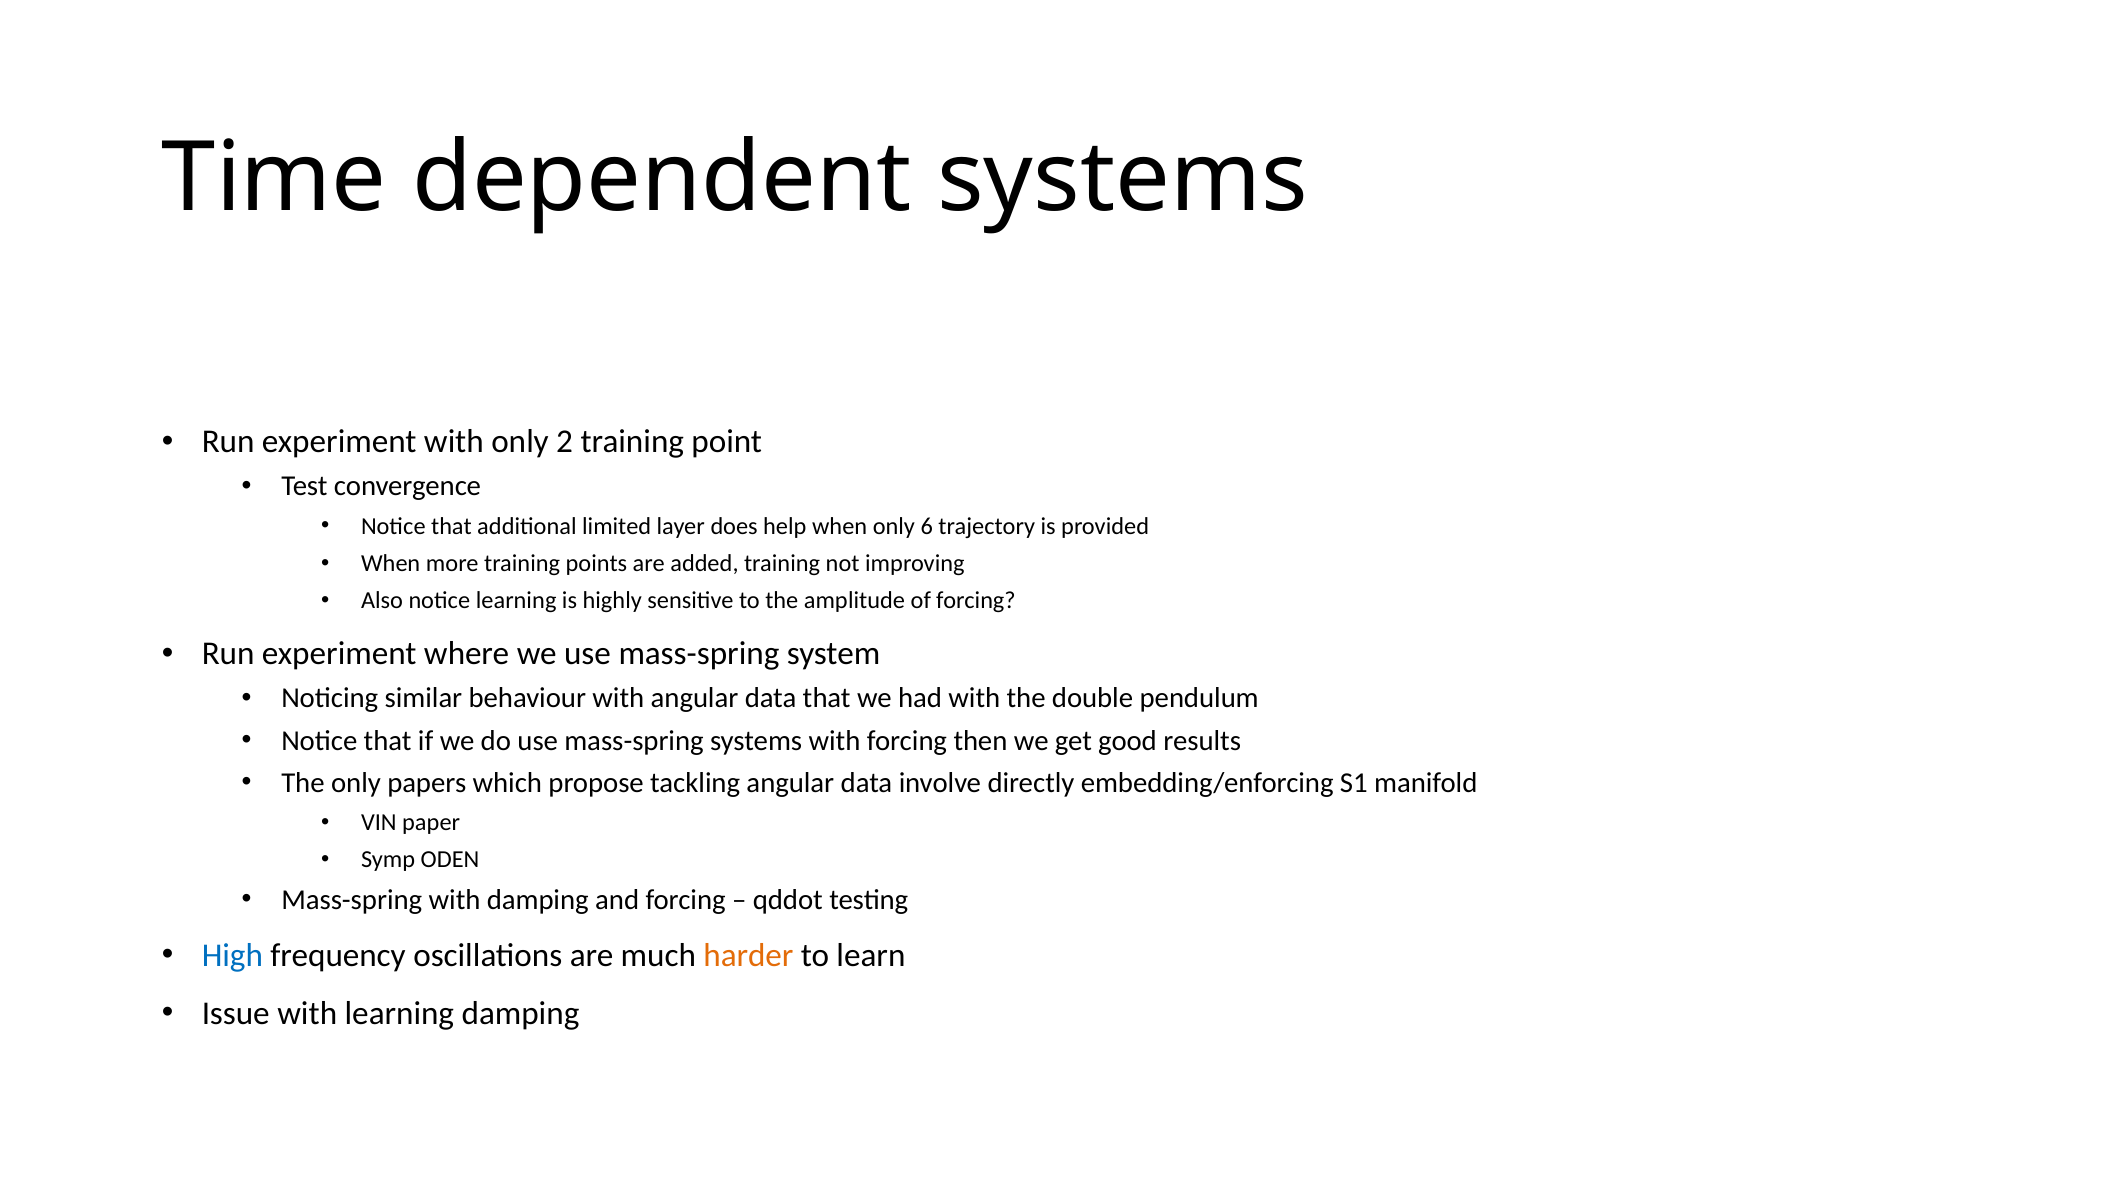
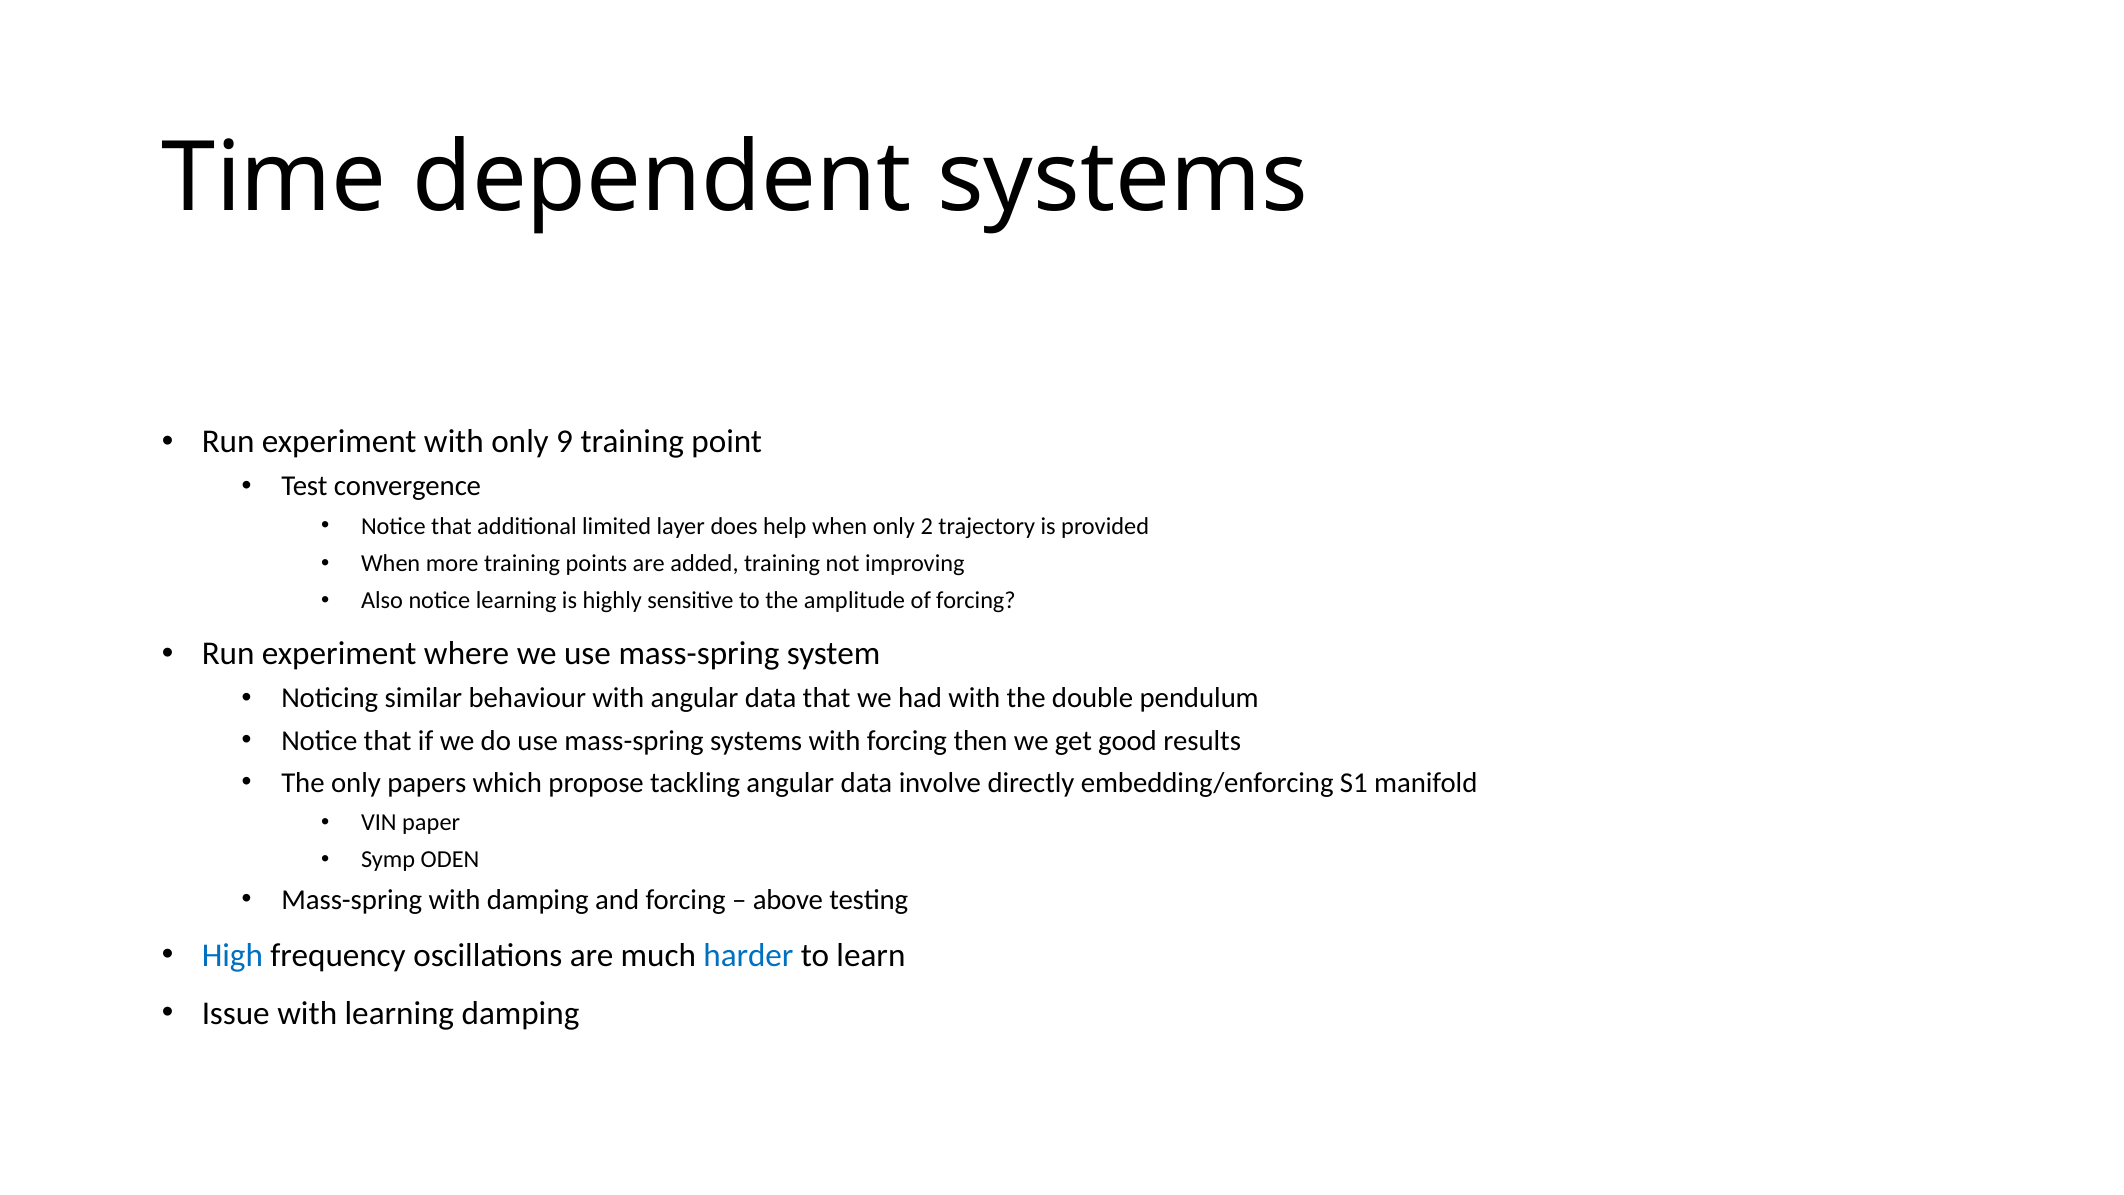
2: 2 -> 9 (565, 442)
6: 6 -> 2 (927, 526)
qddot: qddot -> above (788, 899)
harder colour: orange -> blue (748, 955)
